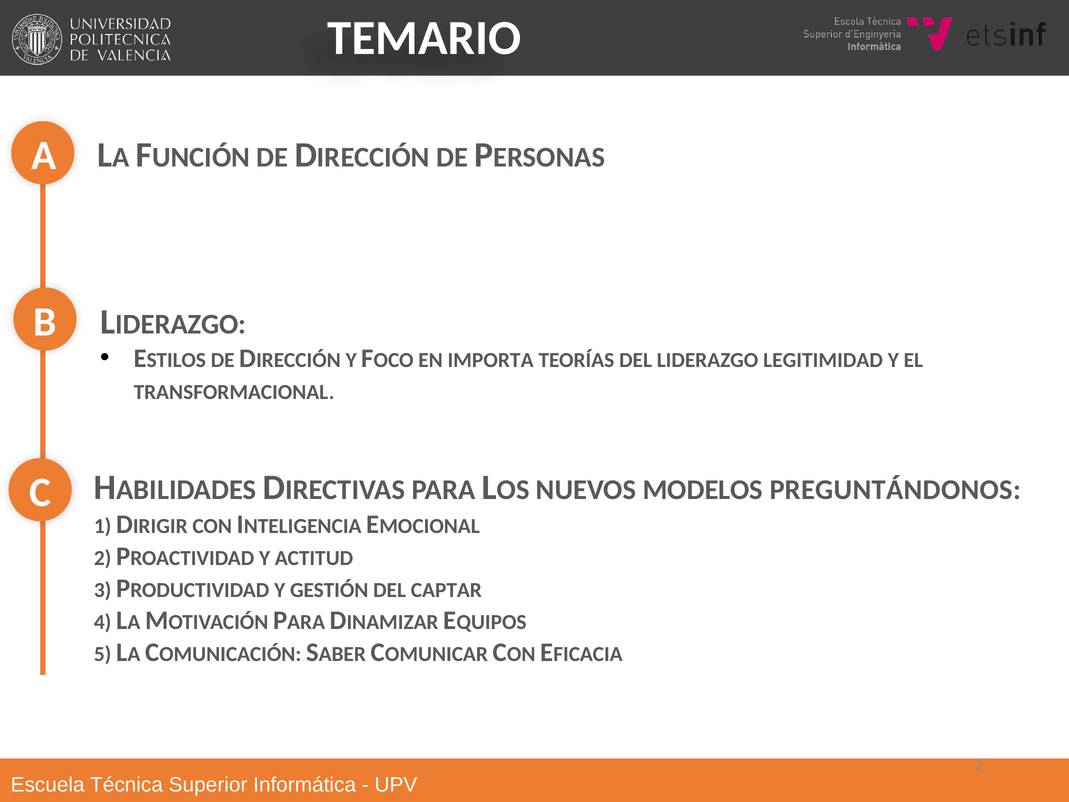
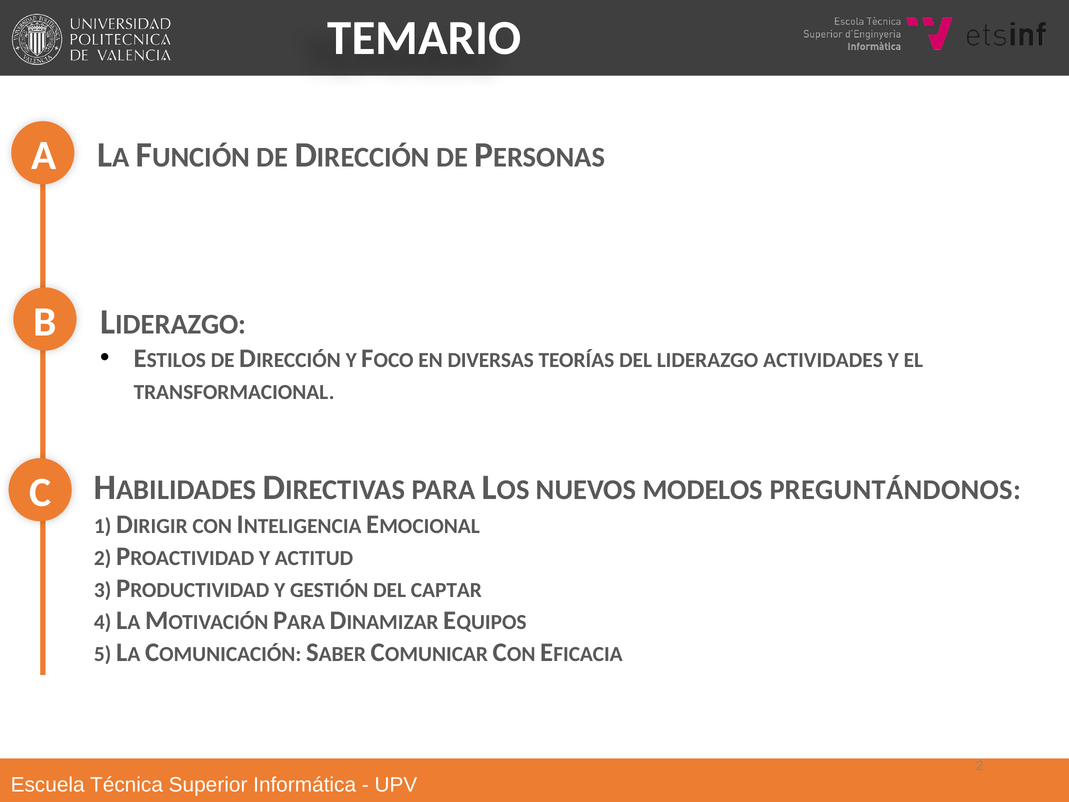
IMPORTA: IMPORTA -> DIVERSAS (491, 360)
LEGITIMIDAD: LEGITIMIDAD -> ACTIVIDADES (823, 360)
